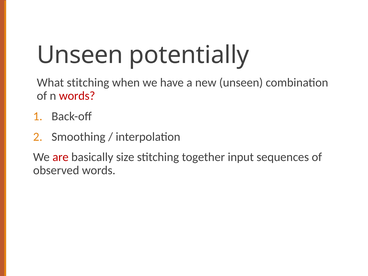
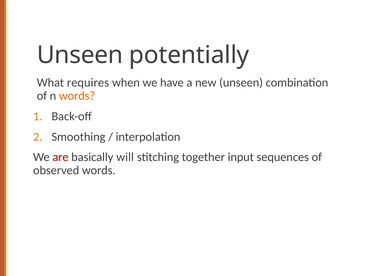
What stitching: stitching -> requires (88, 83)
words colour: red -> orange (77, 96)
size: size -> will (125, 157)
